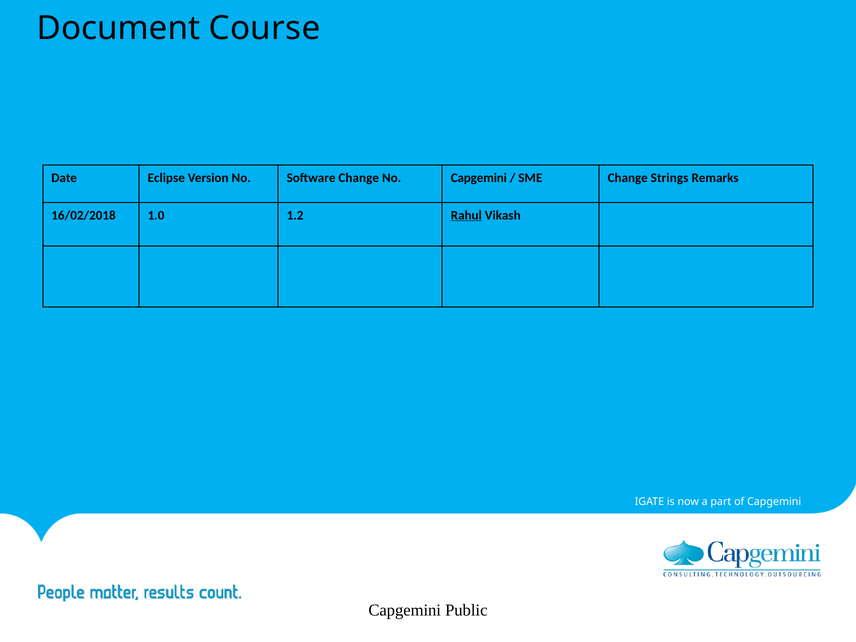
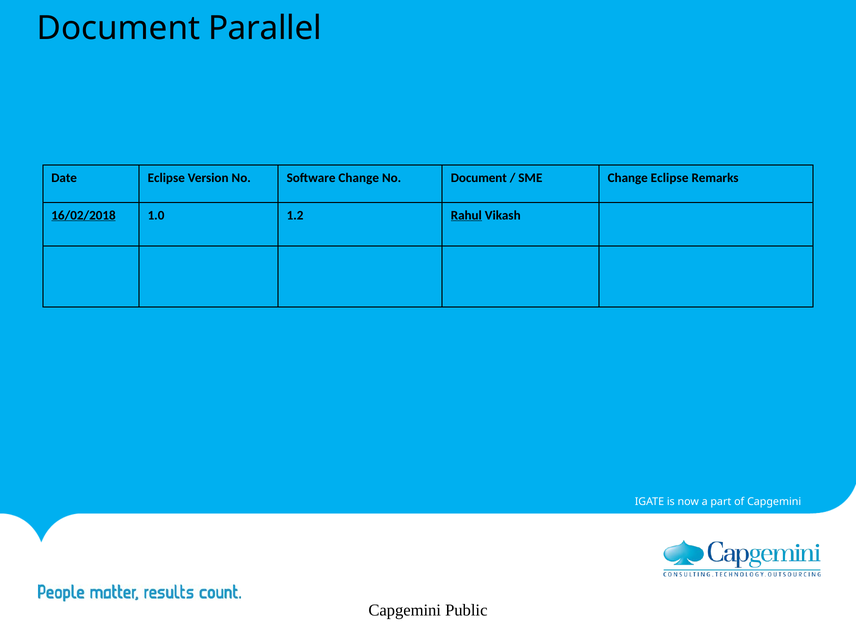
Course: Course -> Parallel (265, 28)
No Capgemini: Capgemini -> Document (479, 178)
Change Strings: Strings -> Eclipse (670, 178)
16/02/2018 underline: none -> present (84, 215)
